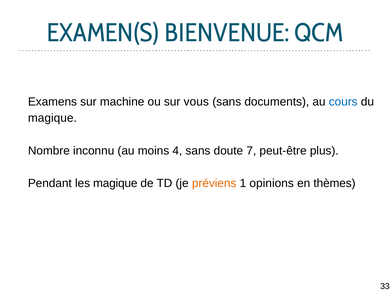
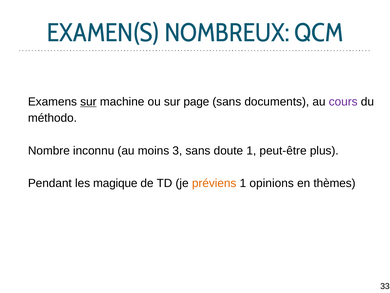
BIENVENUE: BIENVENUE -> NOMBREUX (227, 33)
sur underline: none -> present (88, 102)
vous: vous -> page (196, 102)
cours colour: blue -> purple (343, 102)
magique: magique -> méthodo (52, 118)
moins 4: 4 -> 3 (177, 151)
doute 7: 7 -> 1 (251, 151)
